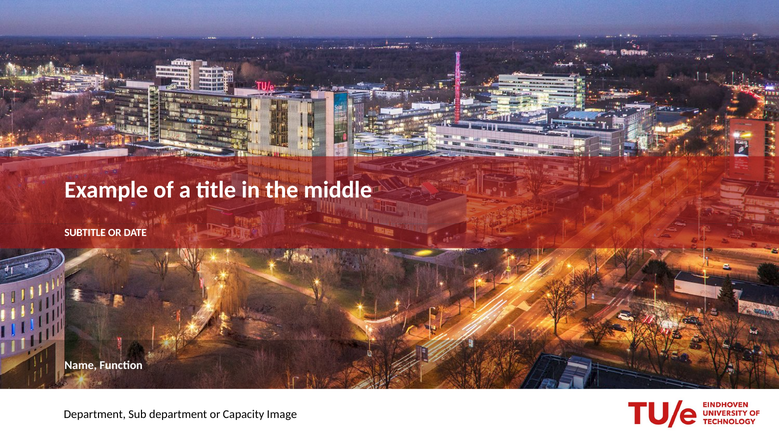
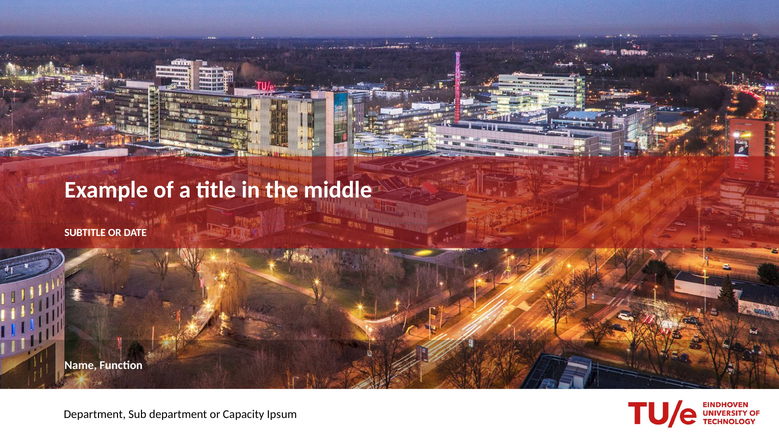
Image: Image -> Ipsum (282, 414)
